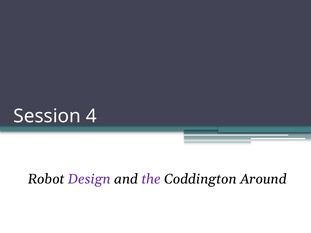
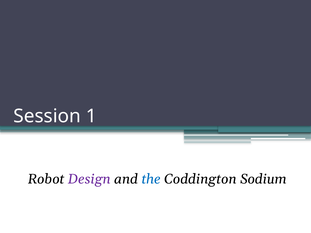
4: 4 -> 1 (91, 116)
the colour: purple -> blue (151, 179)
Around: Around -> Sodium (263, 179)
